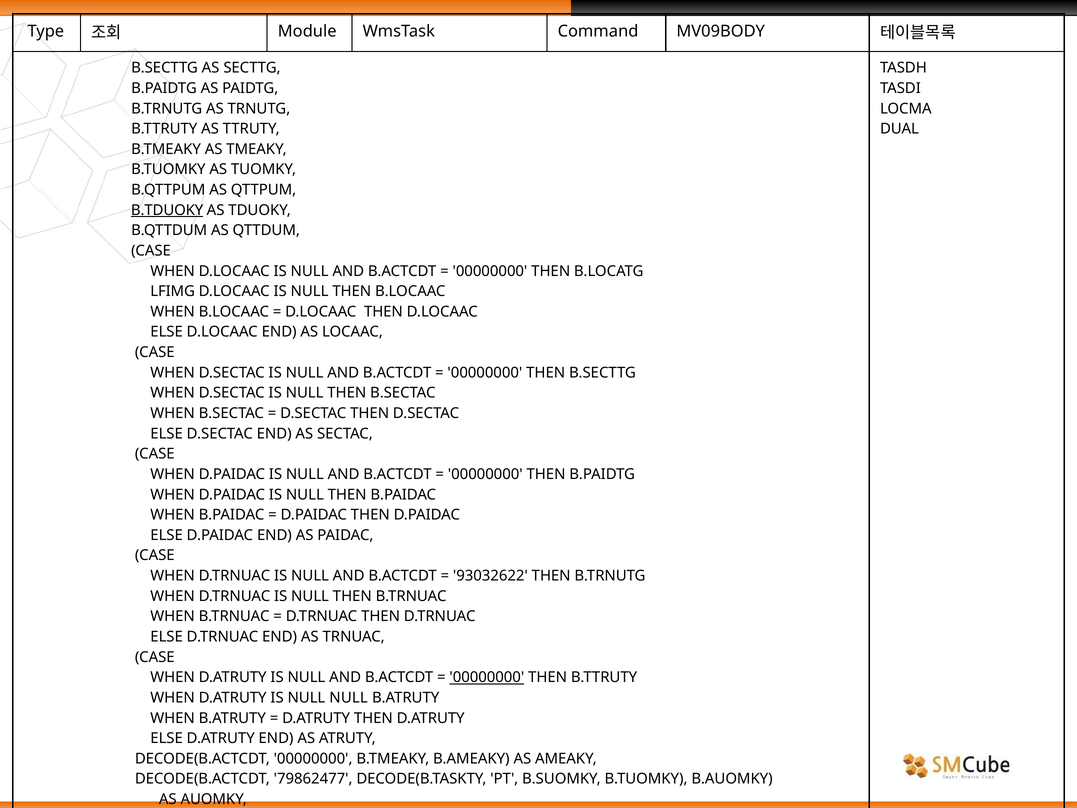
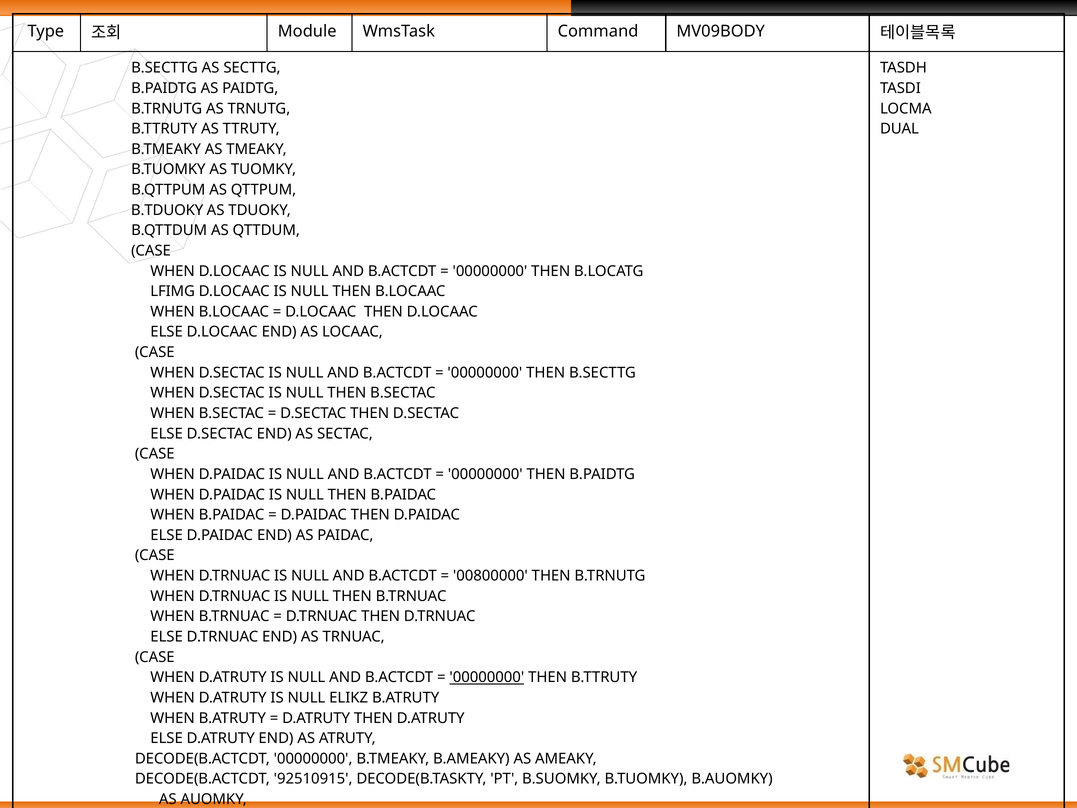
B.TDUOKY underline: present -> none (167, 210)
93032622: 93032622 -> 00800000 (490, 576)
NULL NULL: NULL -> ELIKZ (349, 698)
79862477: 79862477 -> 92510915 (313, 779)
